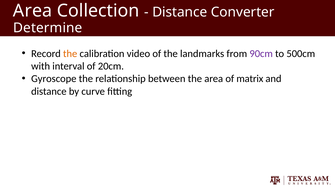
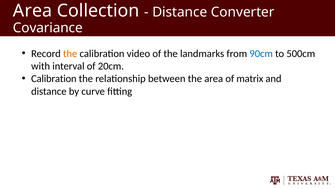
Determine: Determine -> Covariance (48, 28)
90cm colour: purple -> blue (261, 53)
Gyroscope: Gyroscope -> Calibration (54, 79)
